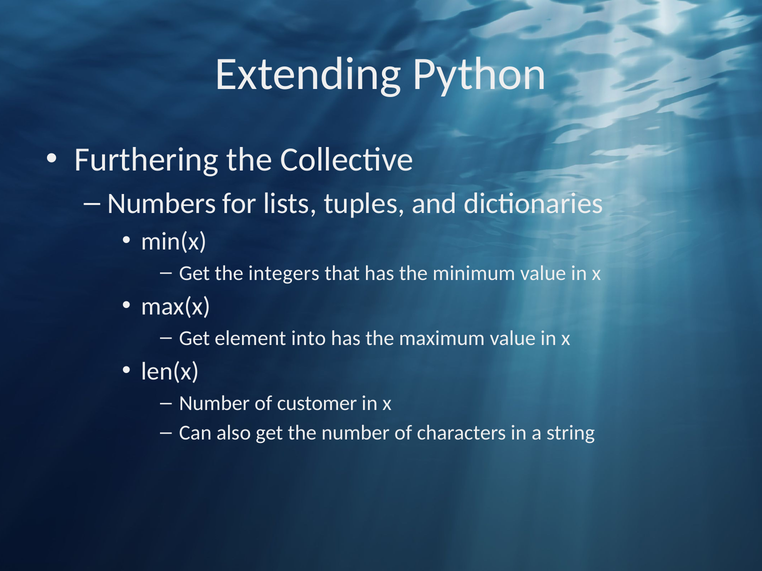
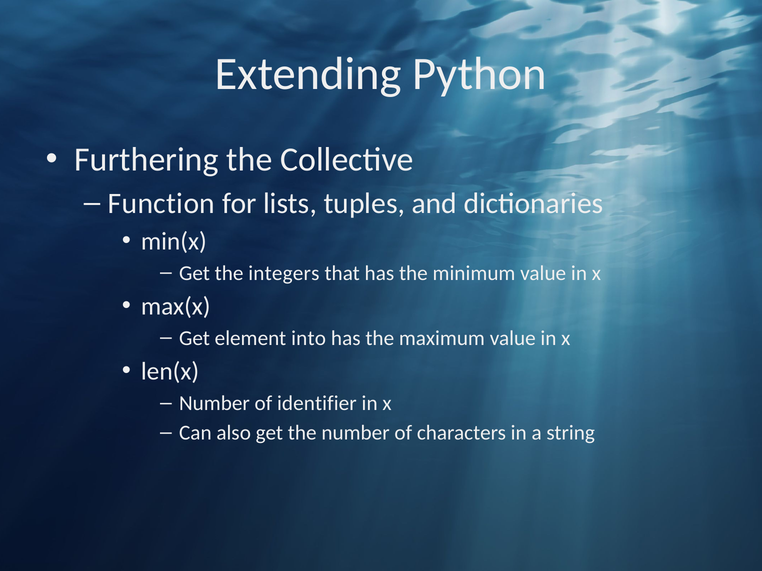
Numbers: Numbers -> Function (161, 204)
customer: customer -> identifier (317, 404)
